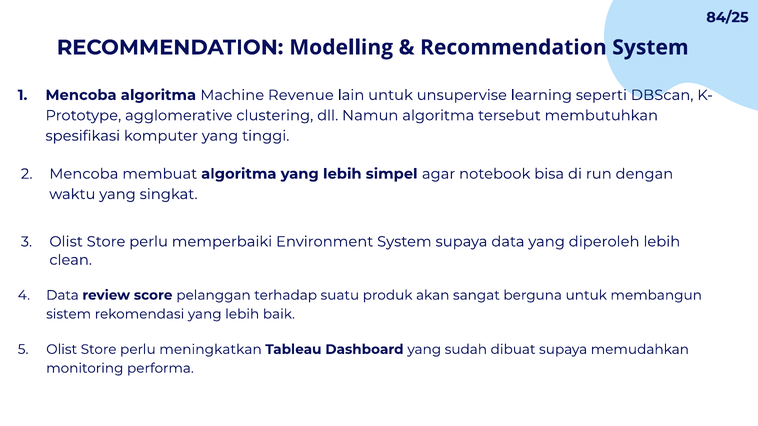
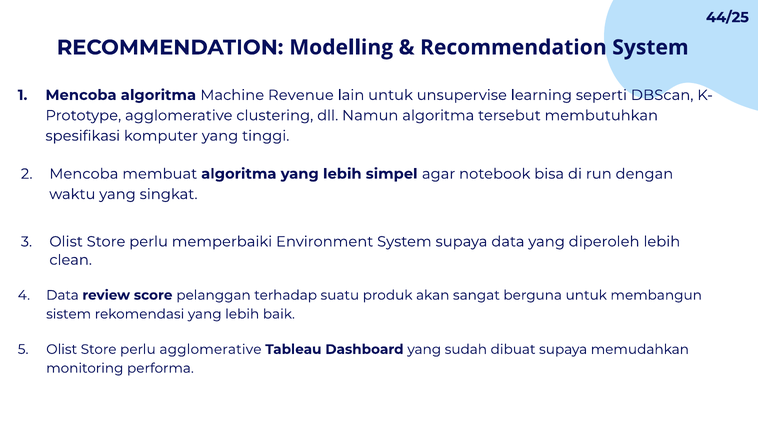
84/25: 84/25 -> 44/25 (727, 17)
perlu meningkatkan: meningkatkan -> agglomerative (210, 350)
